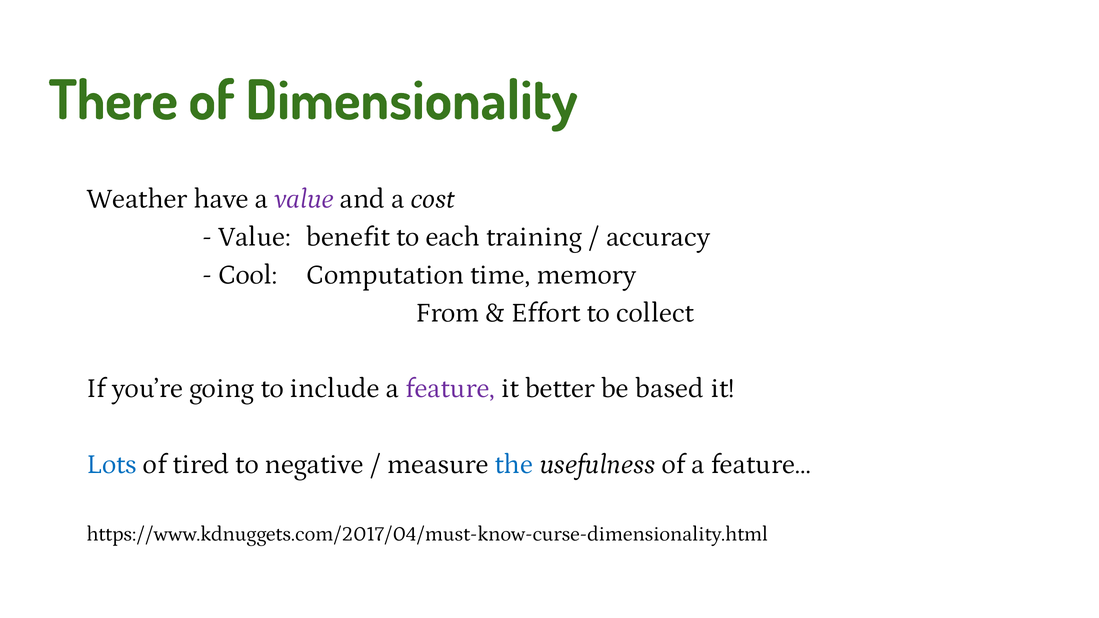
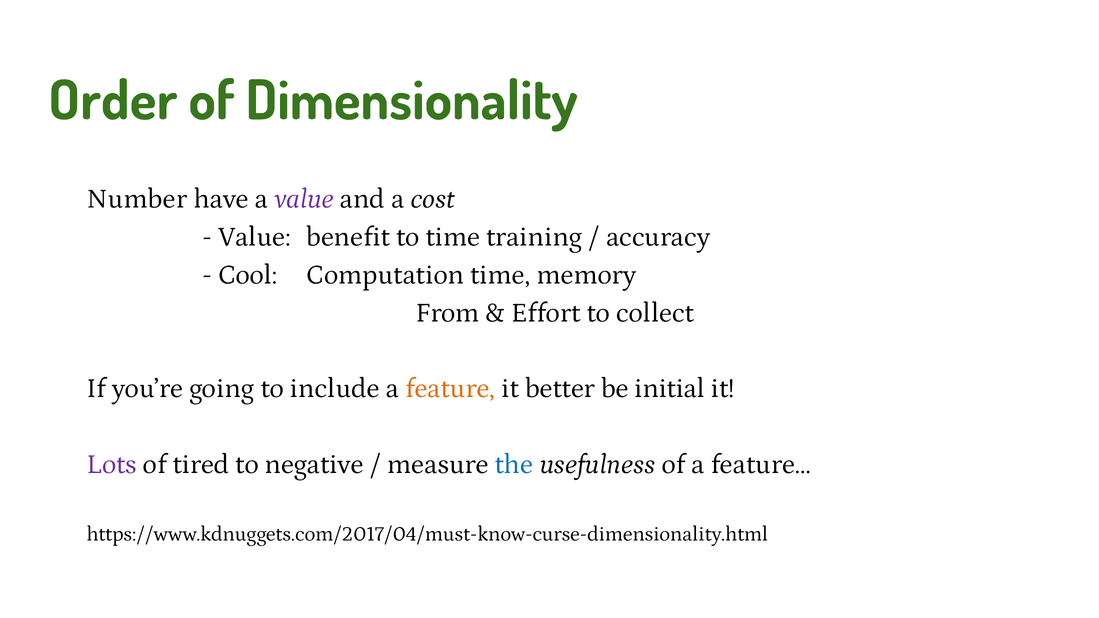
There: There -> Order (113, 101)
Weather: Weather -> Number (137, 199)
to each: each -> time (453, 237)
feature colour: purple -> orange (450, 388)
based: based -> initial (670, 388)
Lots colour: blue -> purple (112, 464)
